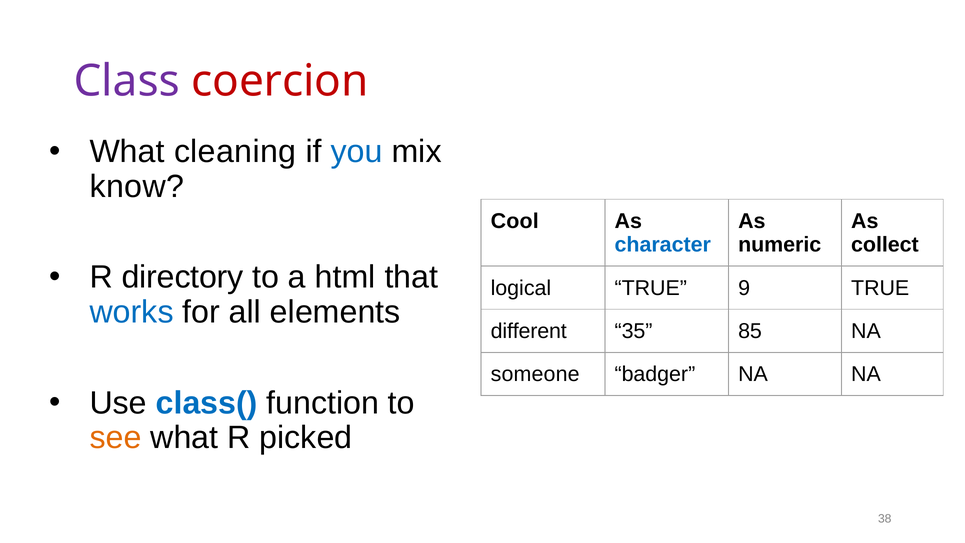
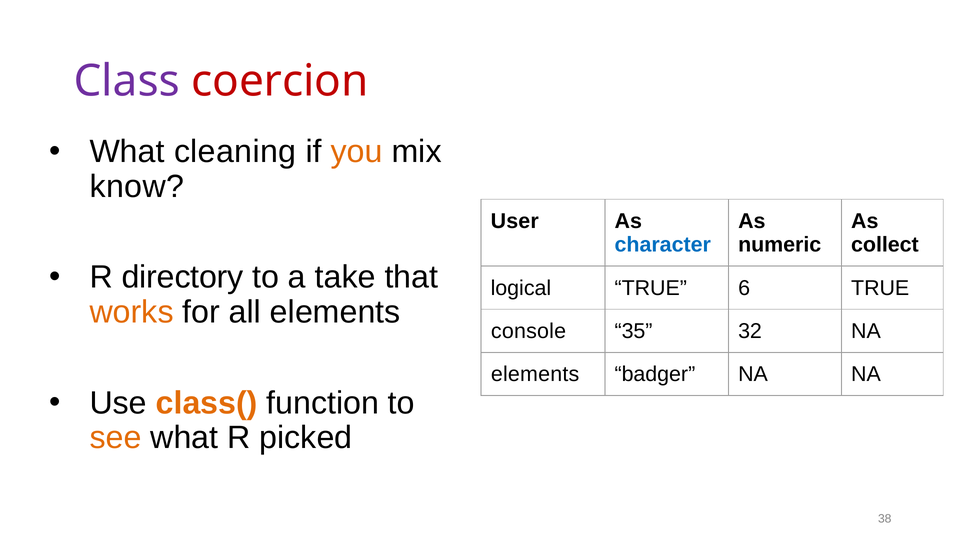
you colour: blue -> orange (357, 152)
Cool: Cool -> User (515, 221)
html: html -> take (345, 277)
9: 9 -> 6 (744, 288)
works colour: blue -> orange (132, 312)
different: different -> console (529, 331)
85: 85 -> 32 (750, 331)
someone: someone -> elements (535, 374)
class( colour: blue -> orange (207, 403)
